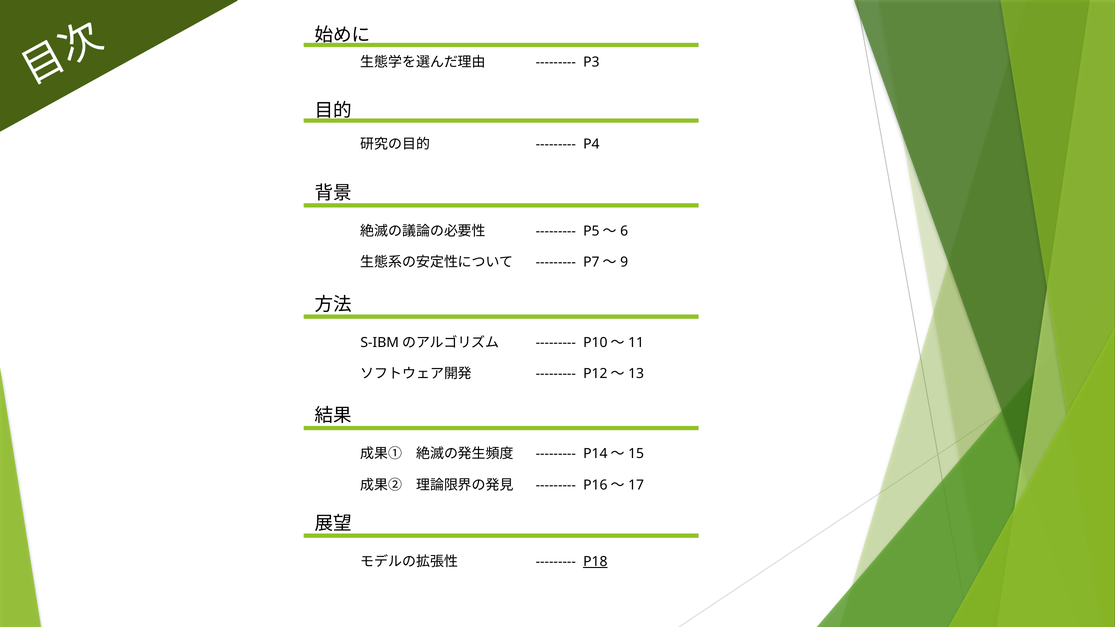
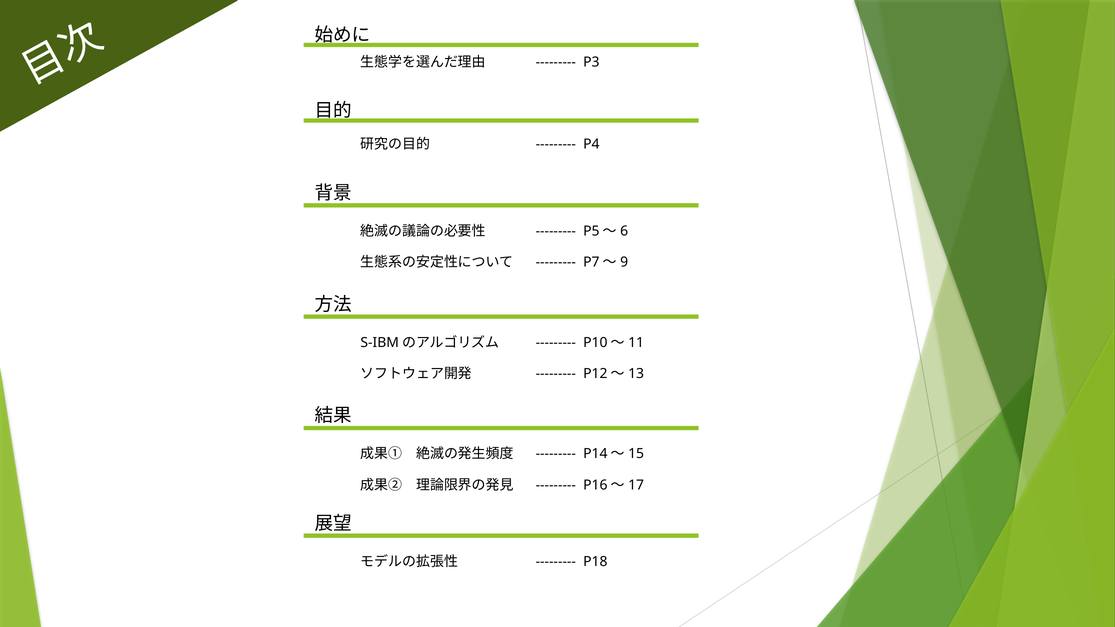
P18 underline: present -> none (595, 562)
